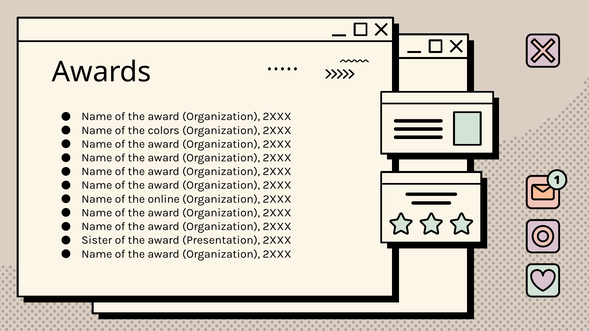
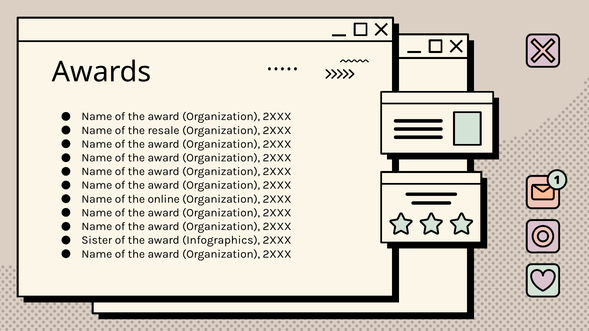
colors: colors -> resale (164, 130)
Presentation: Presentation -> Infographics (221, 240)
